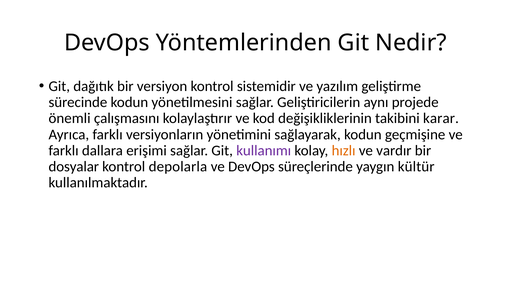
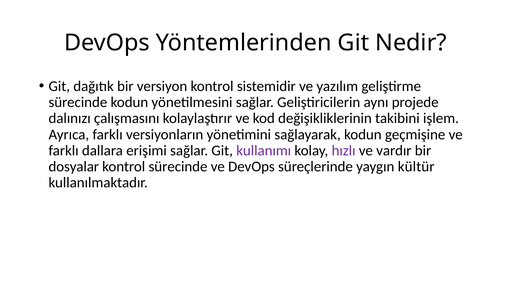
önemli: önemli -> dalınızı (70, 119)
karar: karar -> işlem (441, 119)
hızlı colour: orange -> purple (344, 151)
kontrol depolarla: depolarla -> sürecinde (178, 167)
